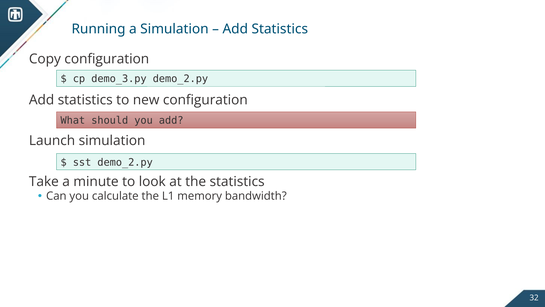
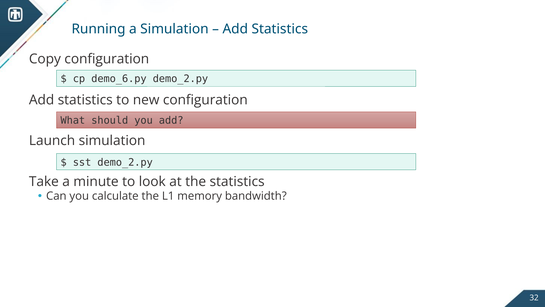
demo_3.py: demo_3.py -> demo_6.py (119, 79)
